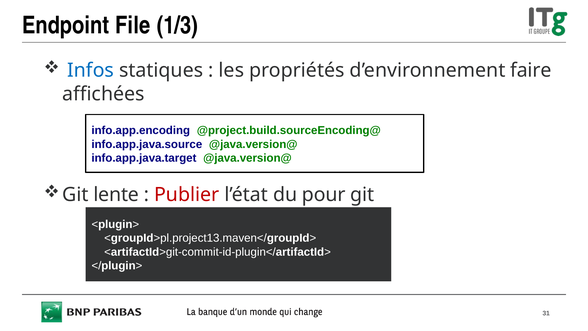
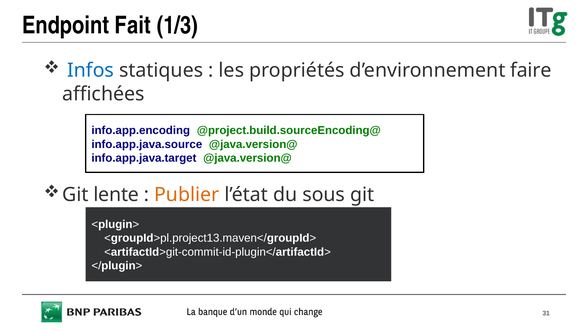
File: File -> Fait (133, 25)
Publier colour: red -> orange (187, 194)
pour: pour -> sous (324, 194)
